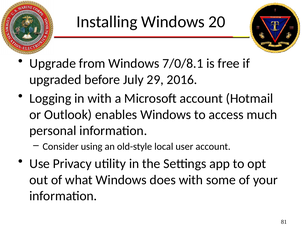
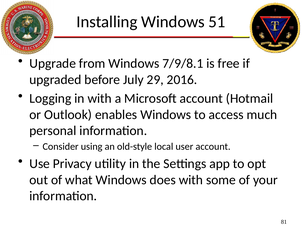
20: 20 -> 51 (217, 22)
7/0/8.1: 7/0/8.1 -> 7/9/8.1 (183, 63)
